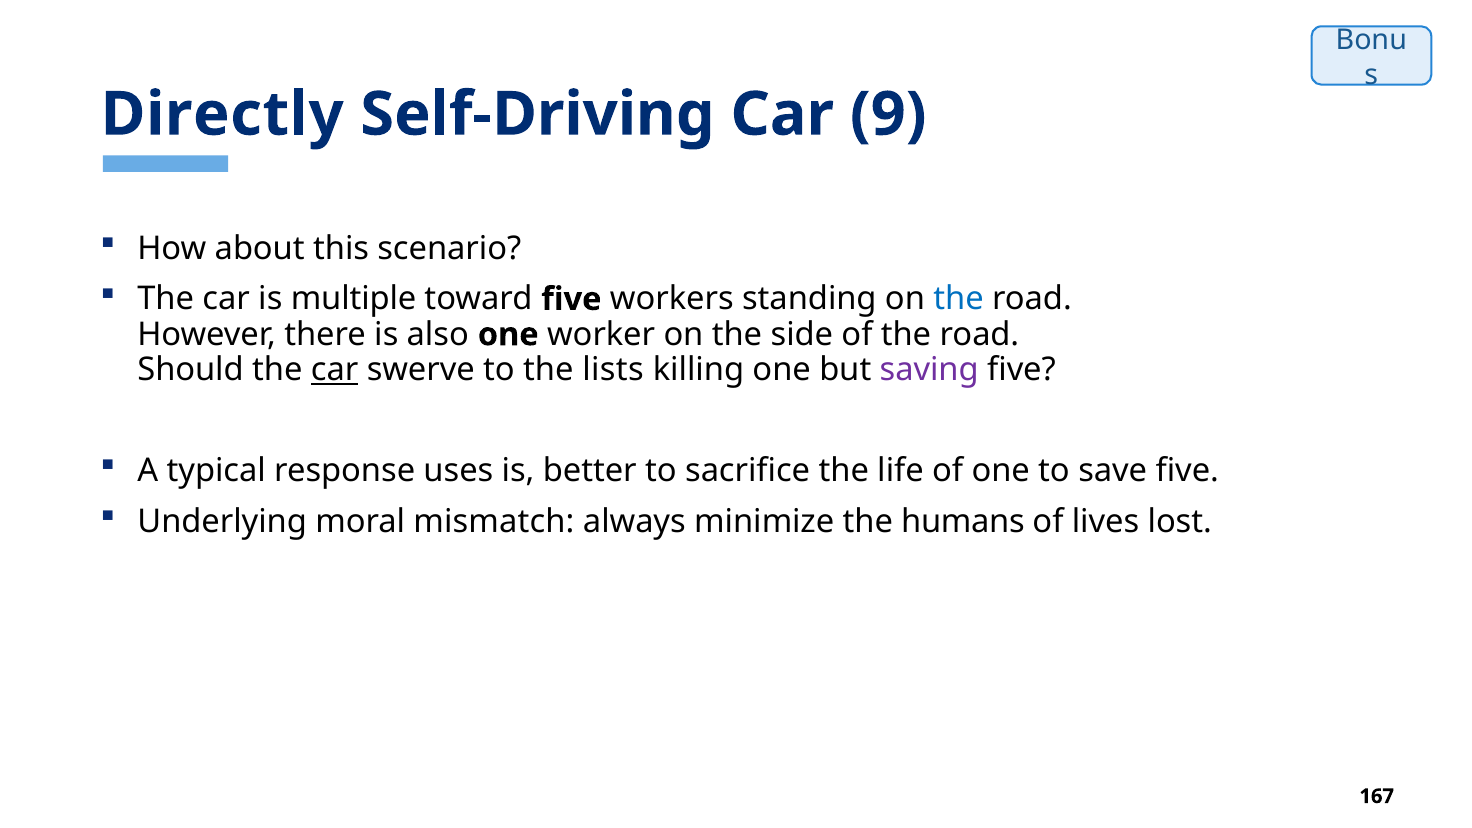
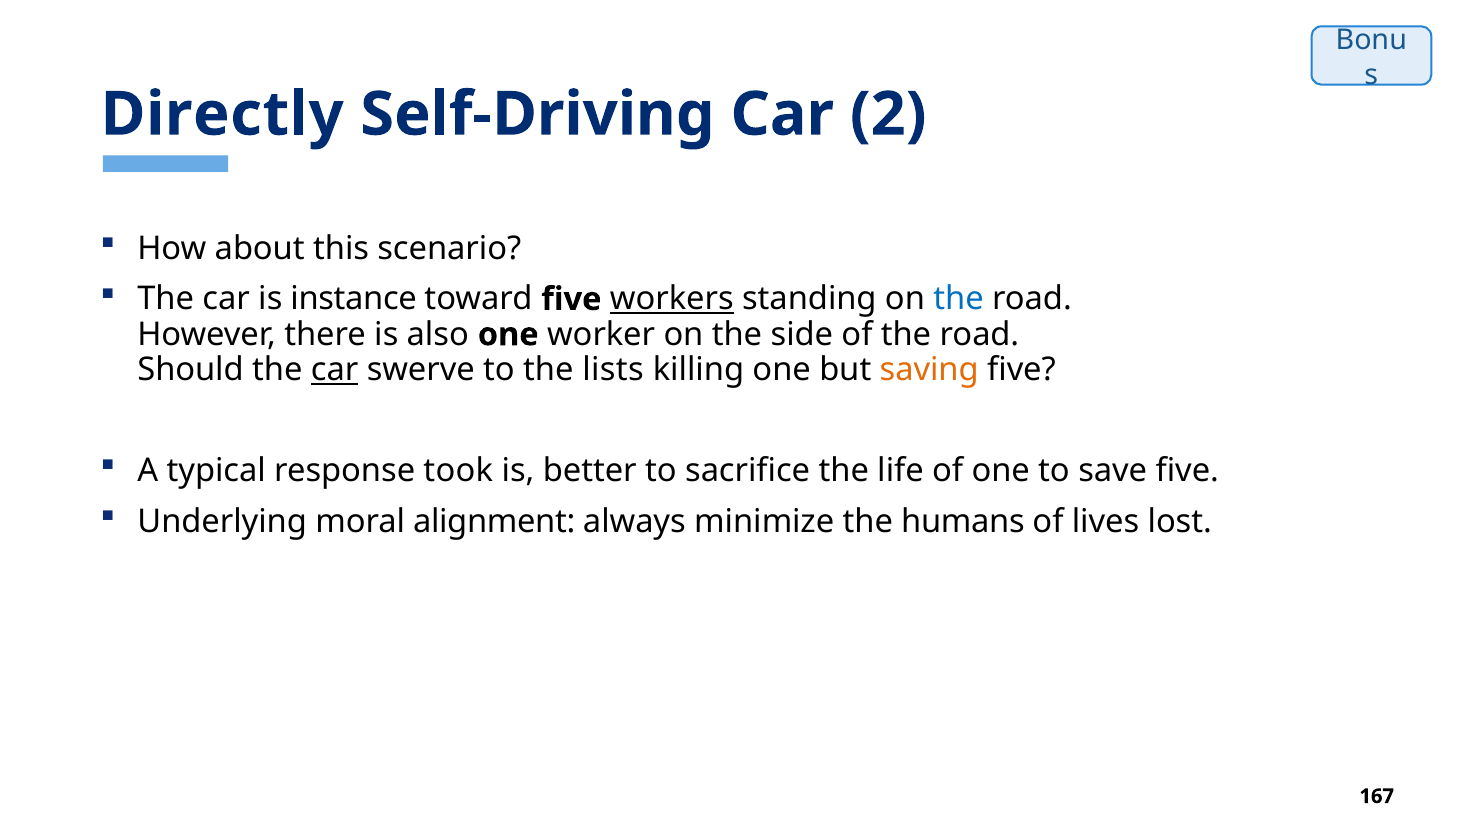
9: 9 -> 2 (888, 115)
multiple: multiple -> instance (354, 299)
workers underline: none -> present (672, 299)
saving colour: purple -> orange (929, 370)
uses: uses -> took (458, 471)
mismatch: mismatch -> alignment (494, 522)
